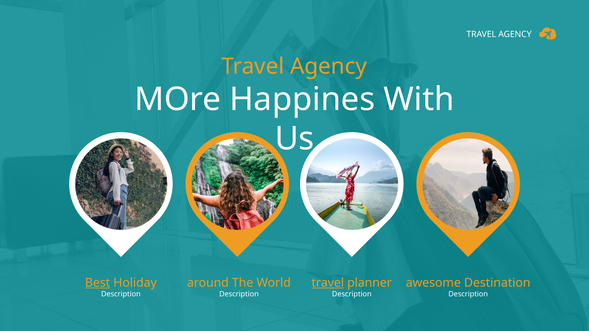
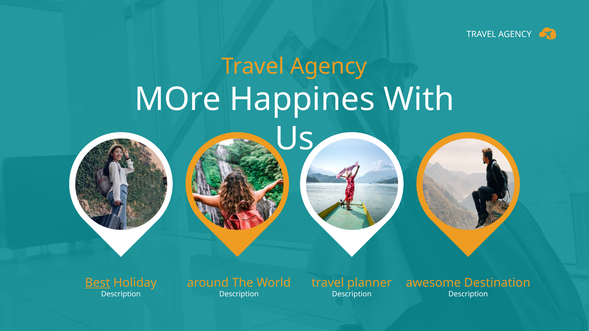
travel underline: present -> none (328, 283)
